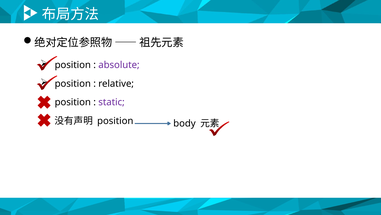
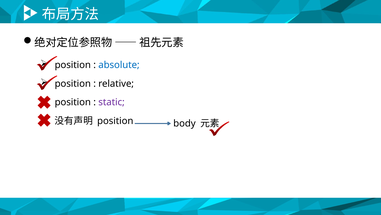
absolute colour: purple -> blue (119, 65)
